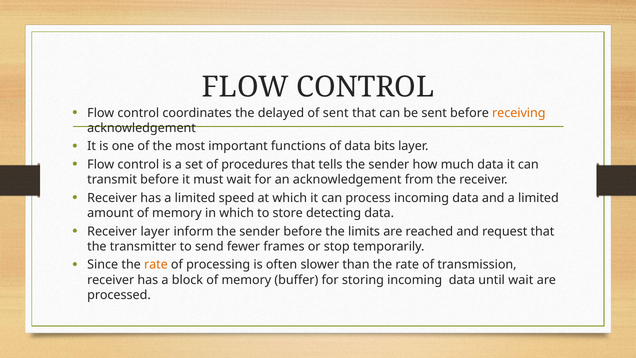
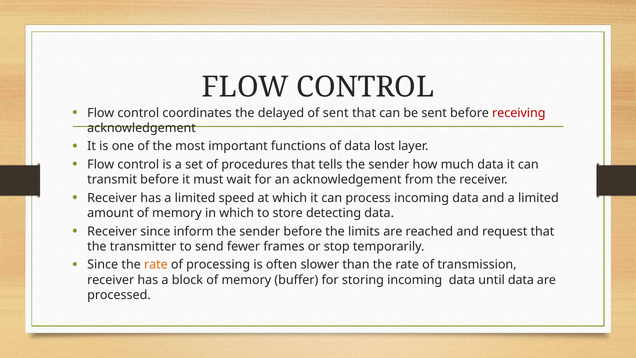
receiving colour: orange -> red (519, 113)
bits: bits -> lost (384, 146)
Receiver layer: layer -> since (155, 231)
until wait: wait -> data (521, 280)
